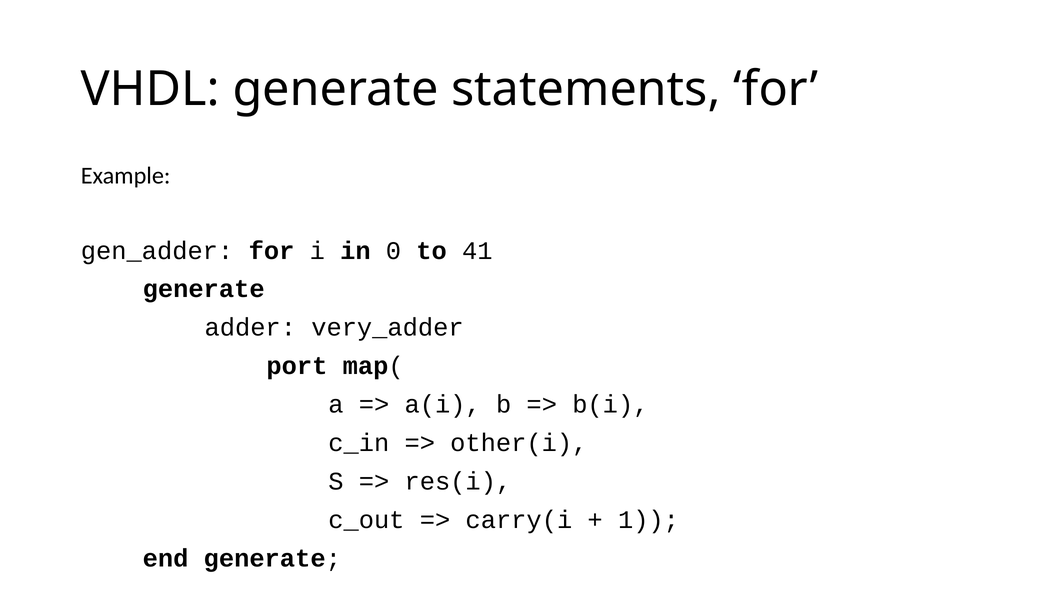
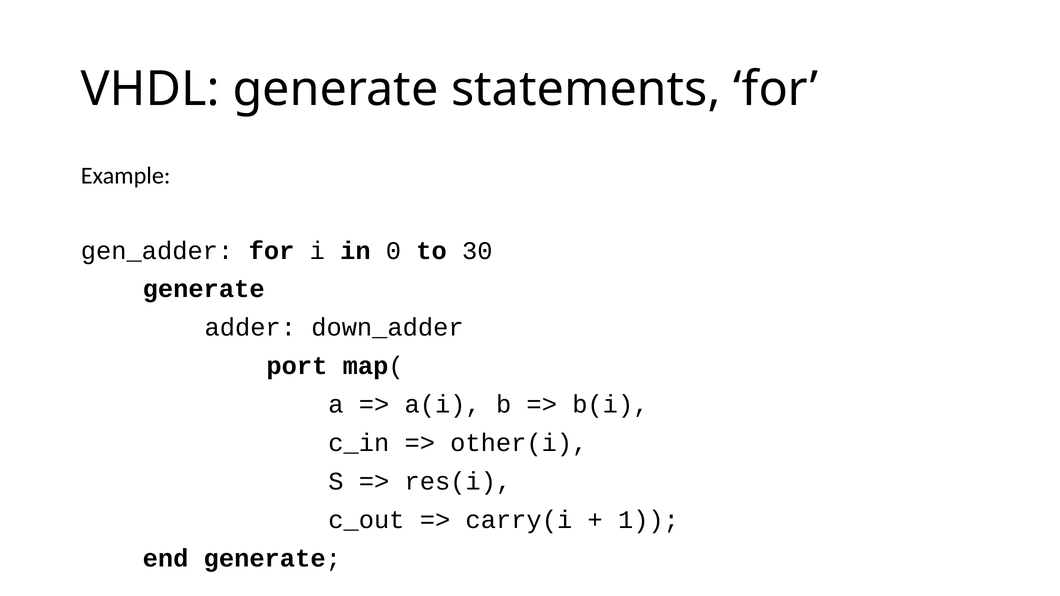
41: 41 -> 30 (477, 251)
very_adder: very_adder -> down_adder (387, 328)
